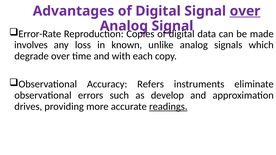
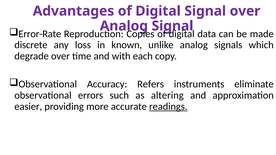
over underline: present -> none (245, 11)
involves: involves -> discrete (31, 45)
develop: develop -> altering (167, 95)
drives: drives -> easier (28, 107)
